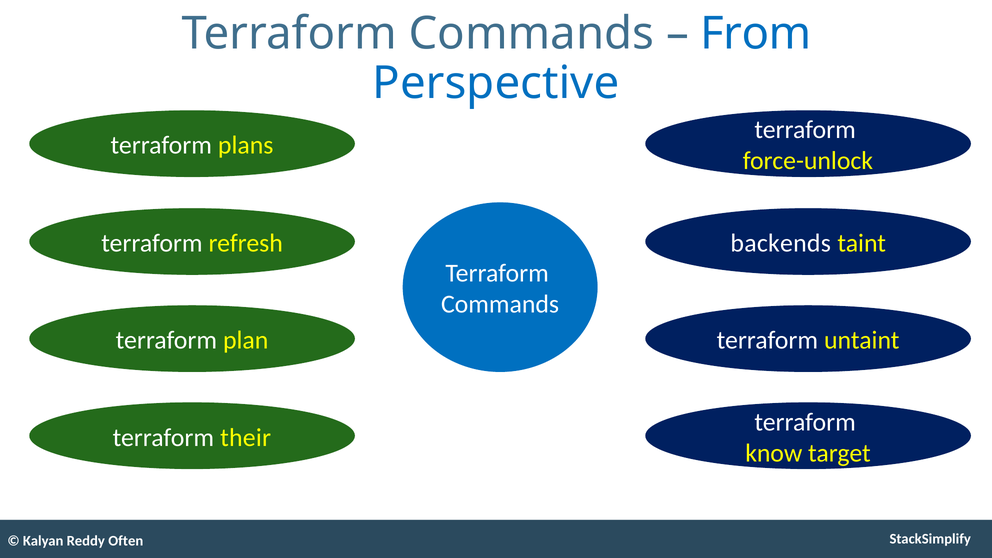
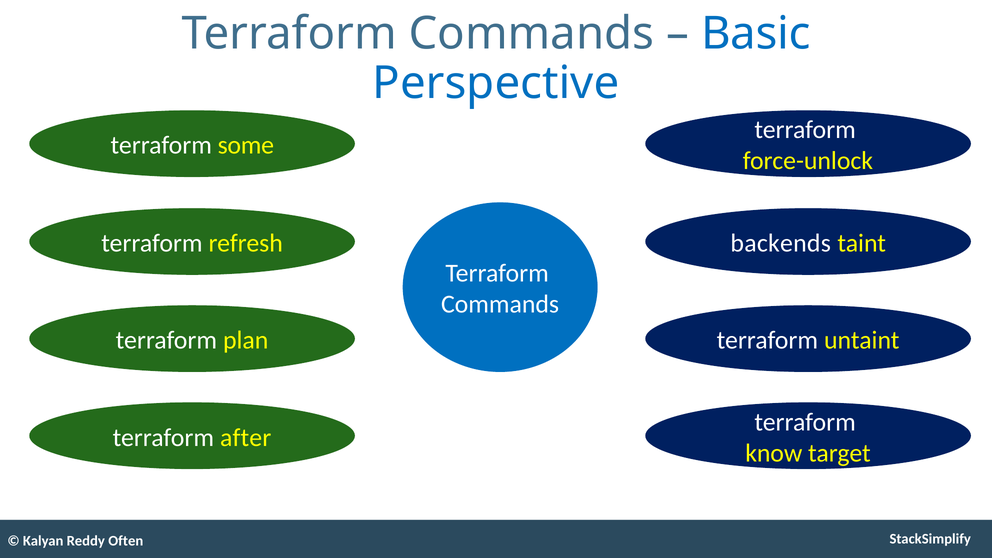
From: From -> Basic (756, 34)
plans: plans -> some (246, 145)
their: their -> after (246, 437)
